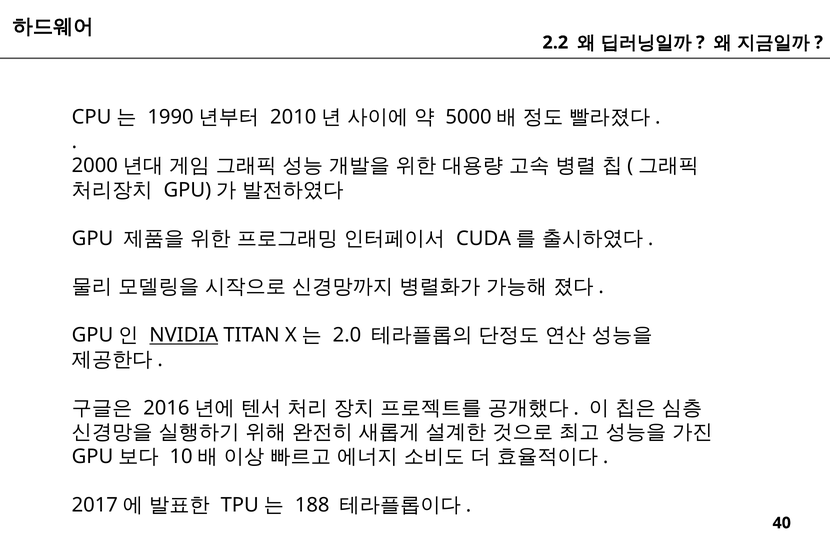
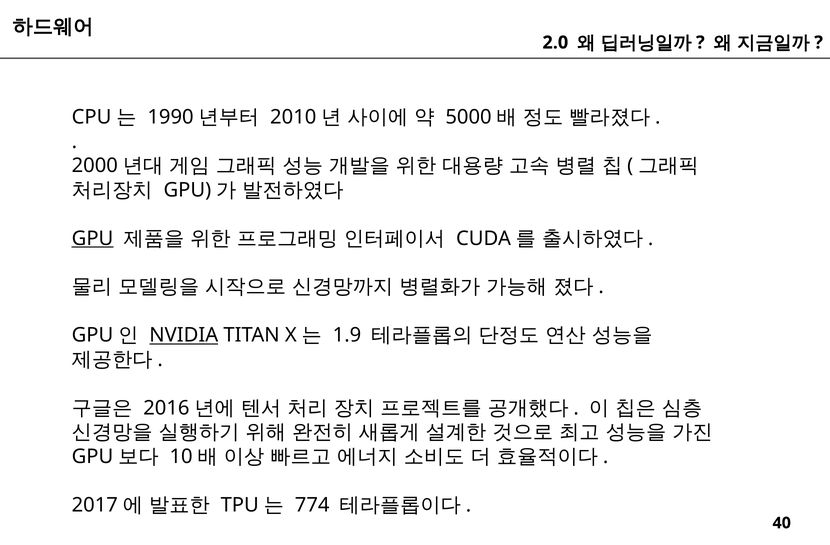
2.2: 2.2 -> 2.0 (555, 43)
GPU underline: none -> present (93, 238)
2.0: 2.0 -> 1.9 (347, 335)
188: 188 -> 774 (312, 505)
